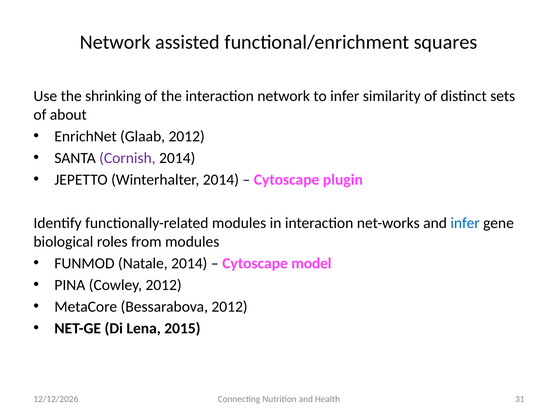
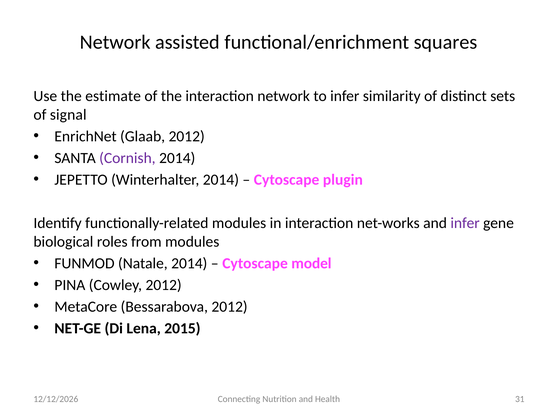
shrinking: shrinking -> estimate (113, 96)
about: about -> signal (68, 115)
infer colour: blue -> purple (465, 223)
